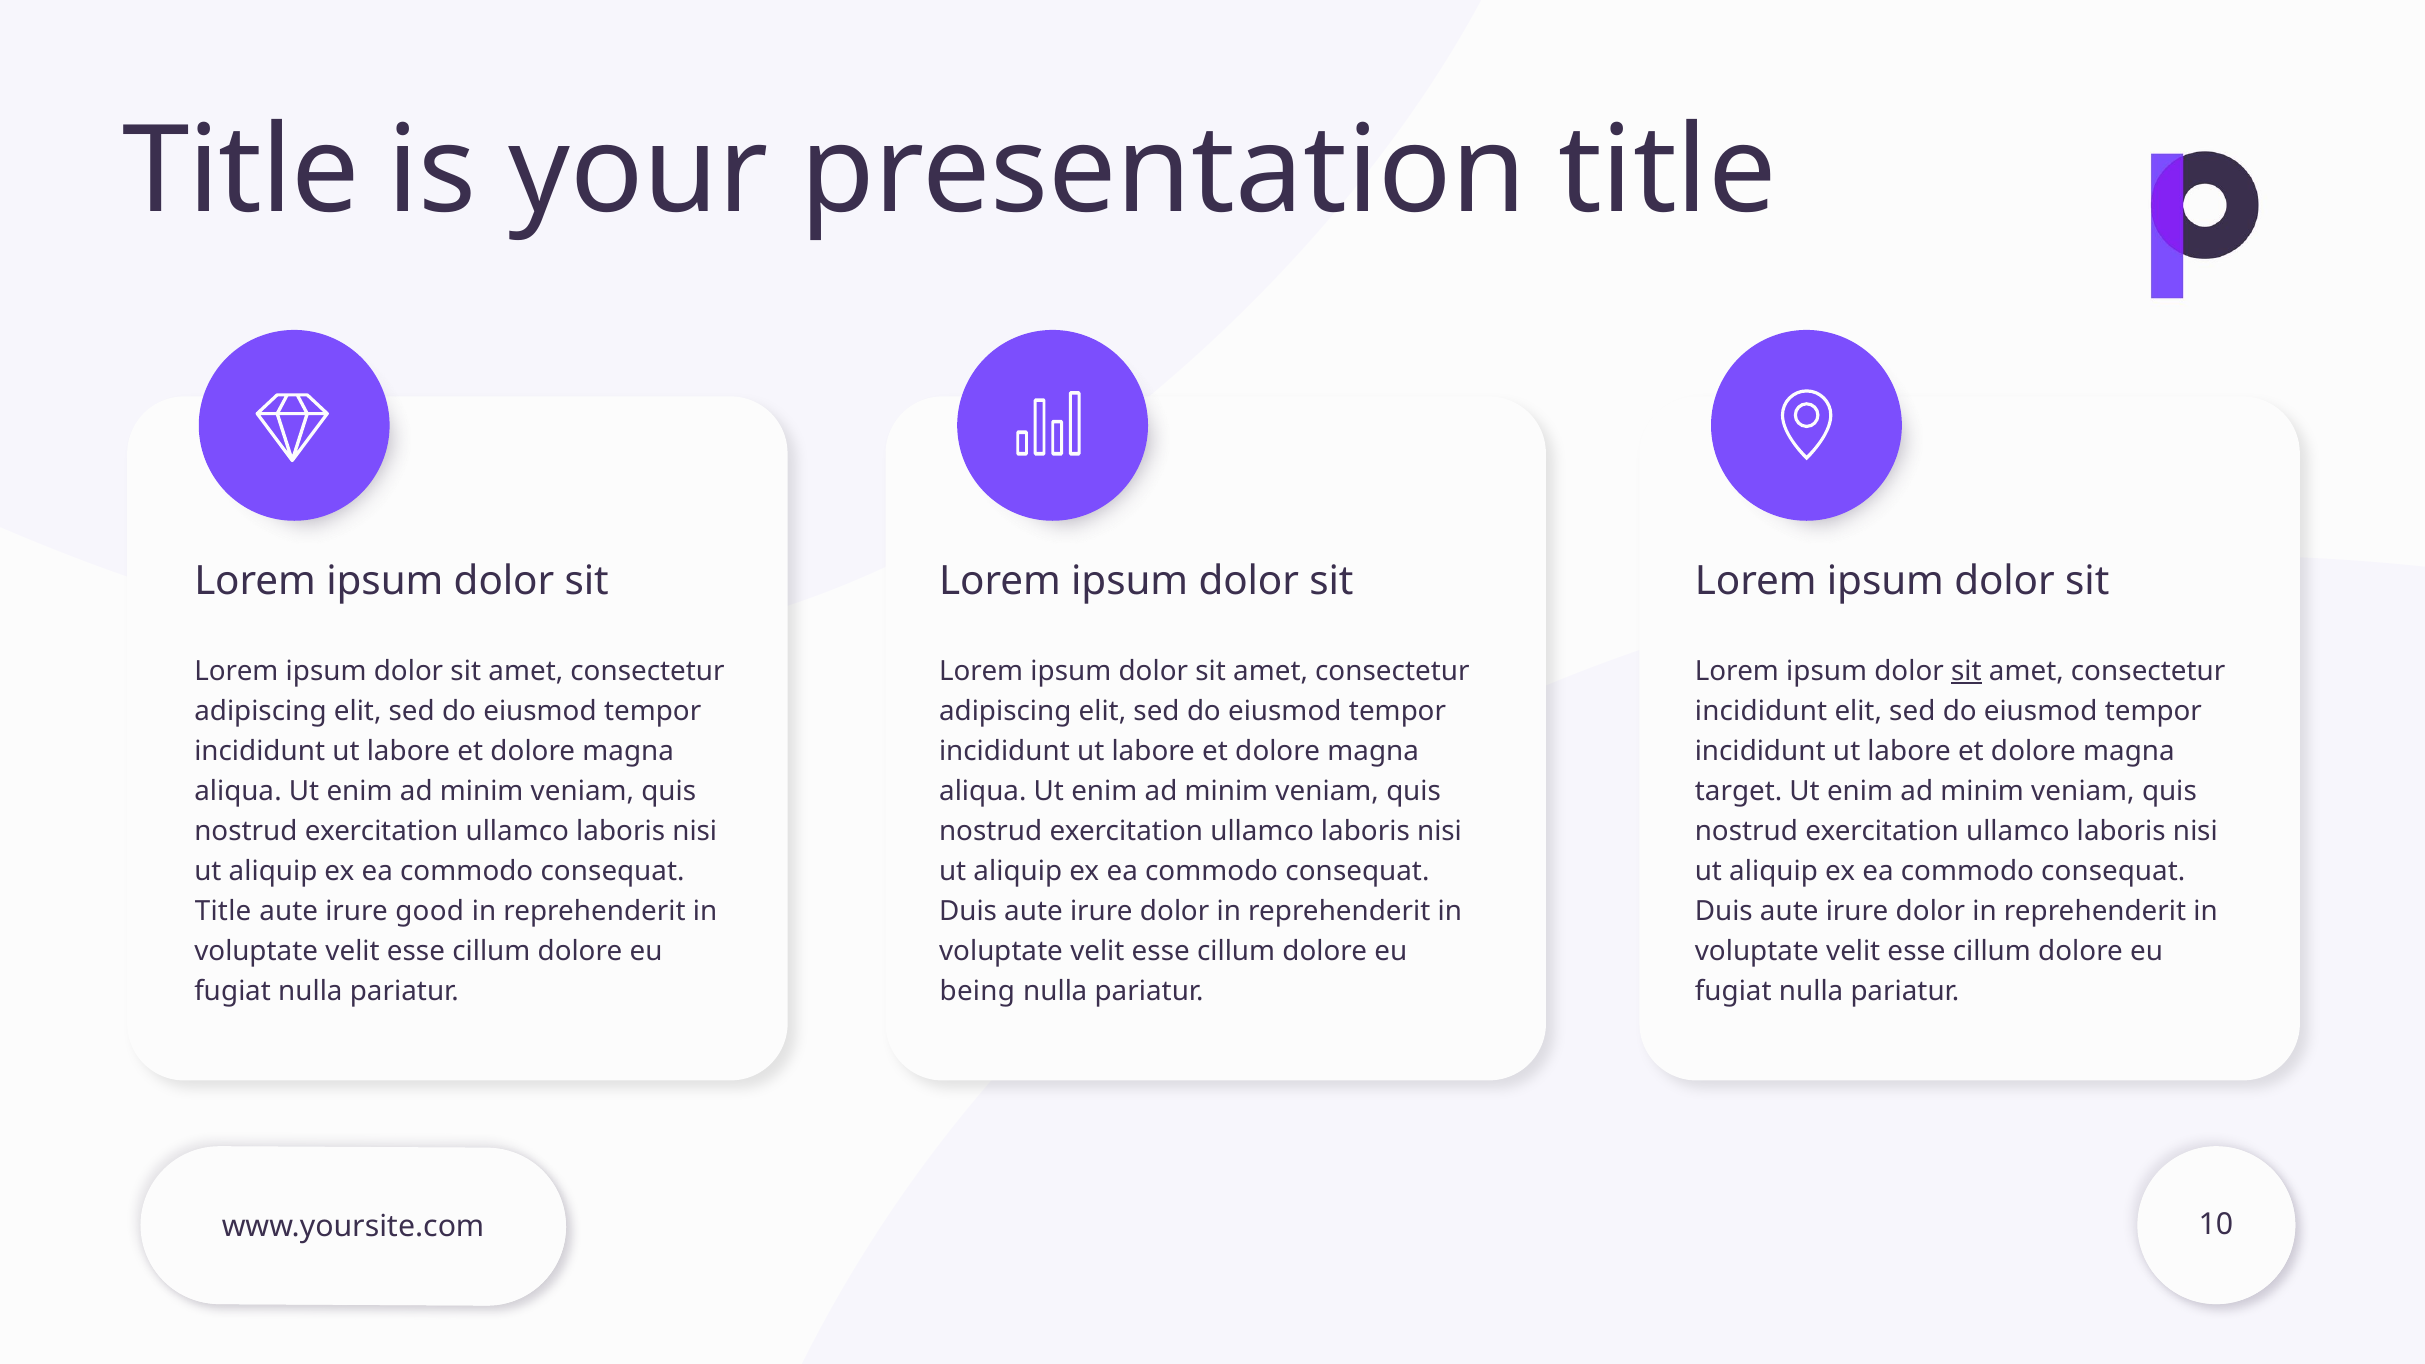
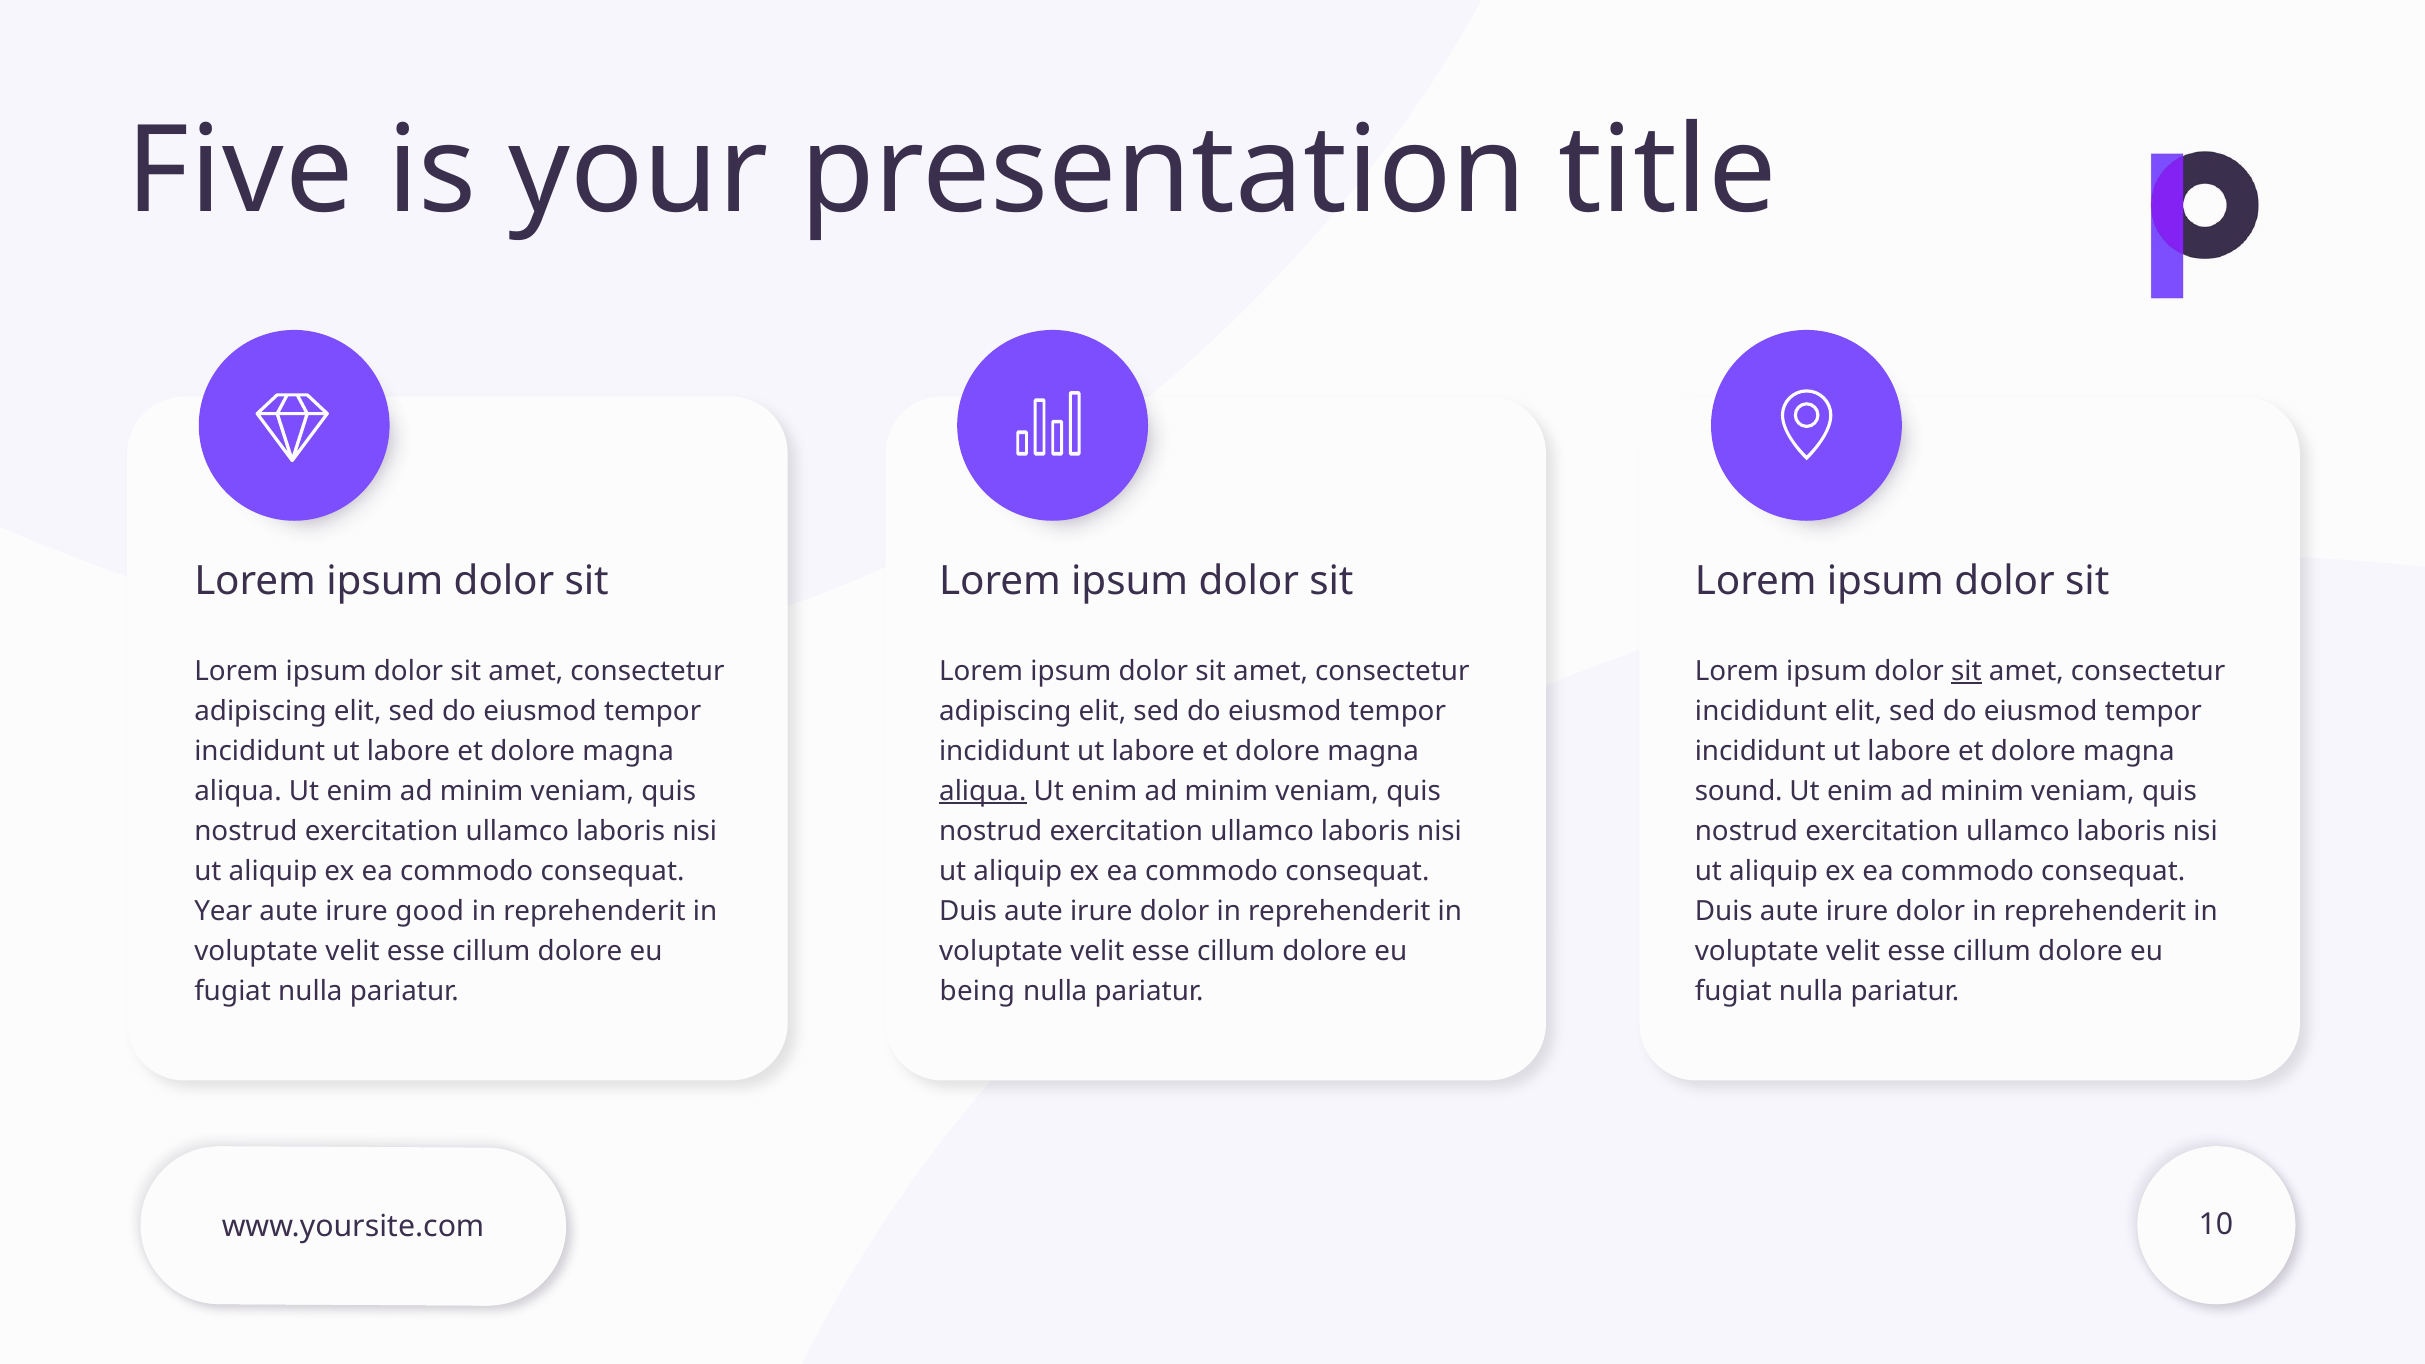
Title: Title -> Five (240, 172)
aliqua underline: none -> present (983, 791)
target: target -> sound (1739, 791)
Title: Title -> Year (223, 911)
